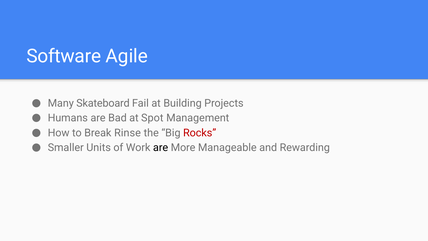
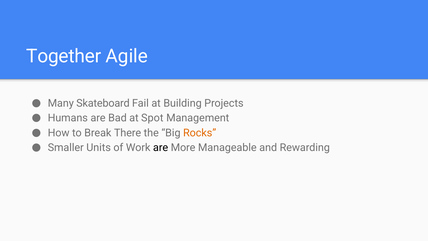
Software: Software -> Together (64, 56)
Rinse: Rinse -> There (128, 133)
Rocks colour: red -> orange (200, 133)
